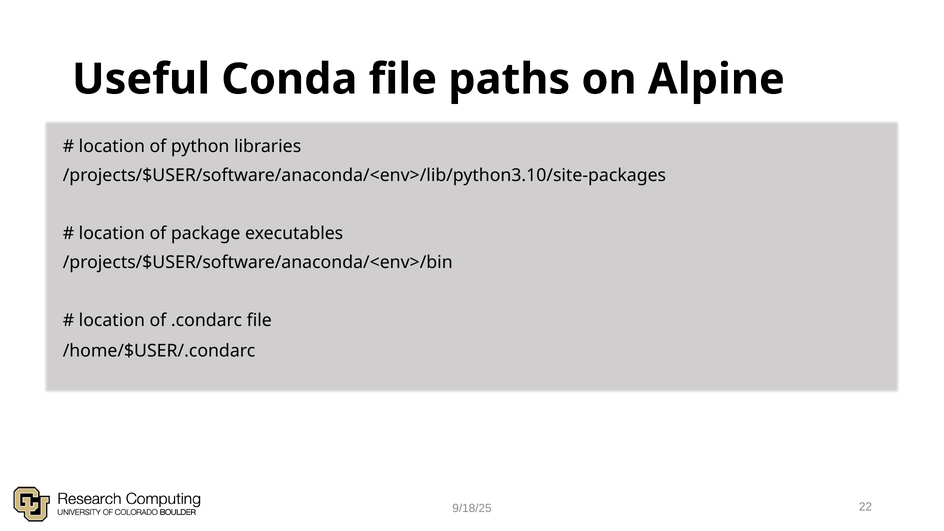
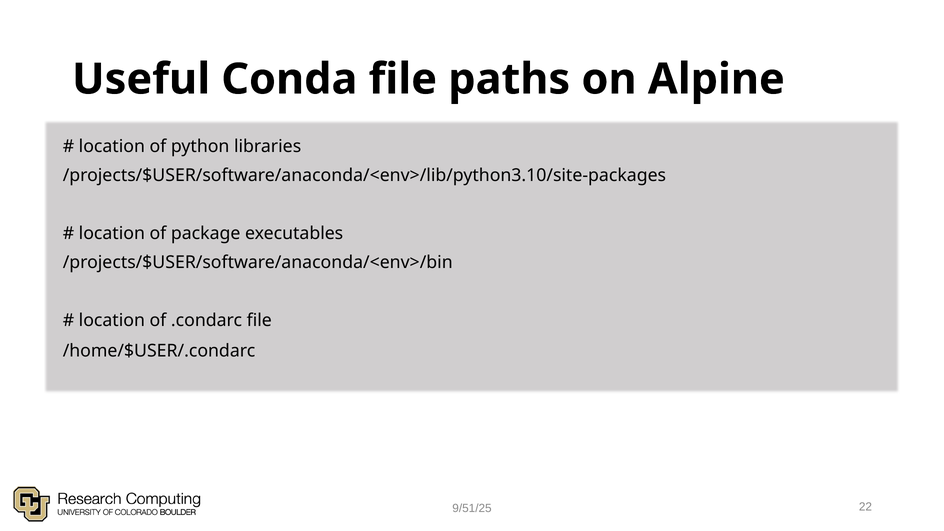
9/18/25: 9/18/25 -> 9/51/25 (472, 508)
